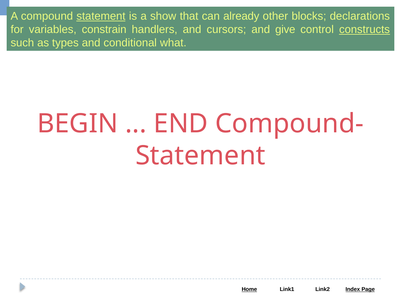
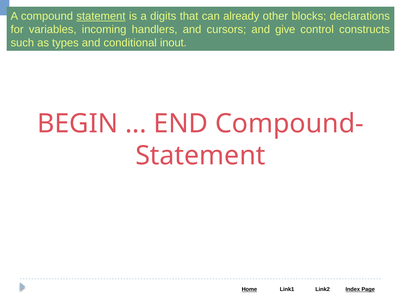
show: show -> digits (163, 16)
constrain: constrain -> incoming (104, 29)
constructs underline: present -> none (364, 29)
what: what -> inout (173, 43)
